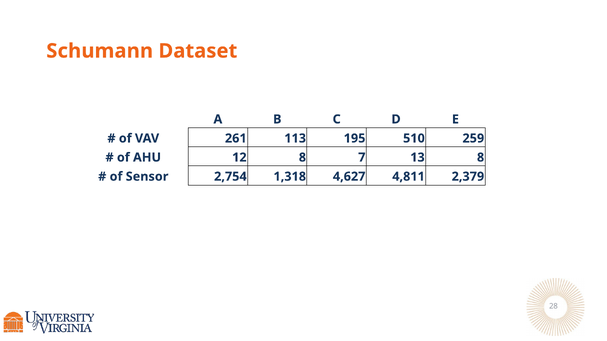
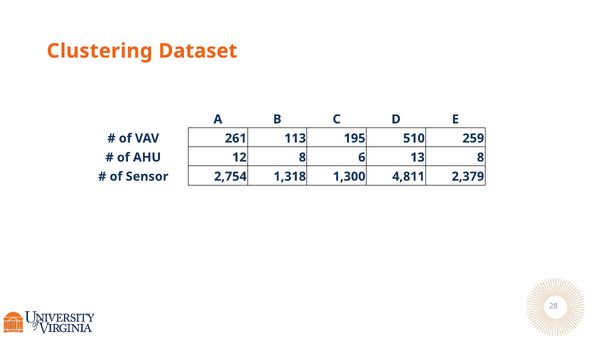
Schumann: Schumann -> Clustering (100, 51)
7: 7 -> 6 (362, 158)
4,627: 4,627 -> 1,300 (349, 177)
